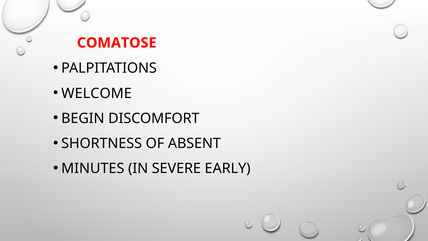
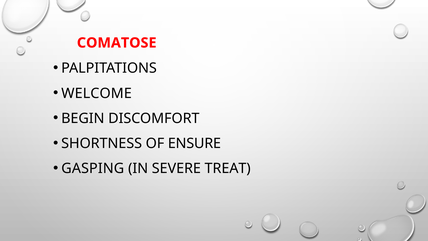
ABSENT: ABSENT -> ENSURE (194, 143)
MINUTES: MINUTES -> GASPING (93, 168)
EARLY: EARLY -> TREAT (228, 168)
